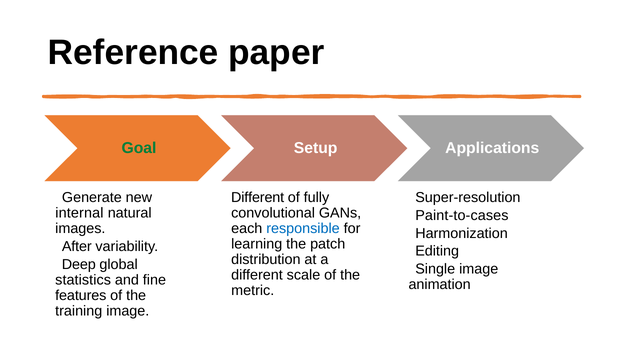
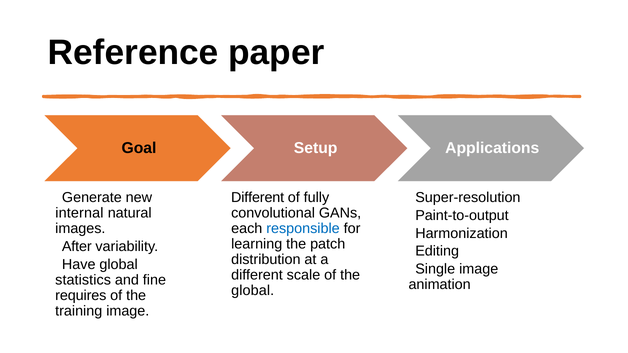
Goal colour: green -> black (139, 148)
Paint-to-cases: Paint-to-cases -> Paint-to-output (462, 216)
Deep: Deep -> Have (79, 265)
metric: metric -> global (253, 291)
features: features -> requires (81, 296)
